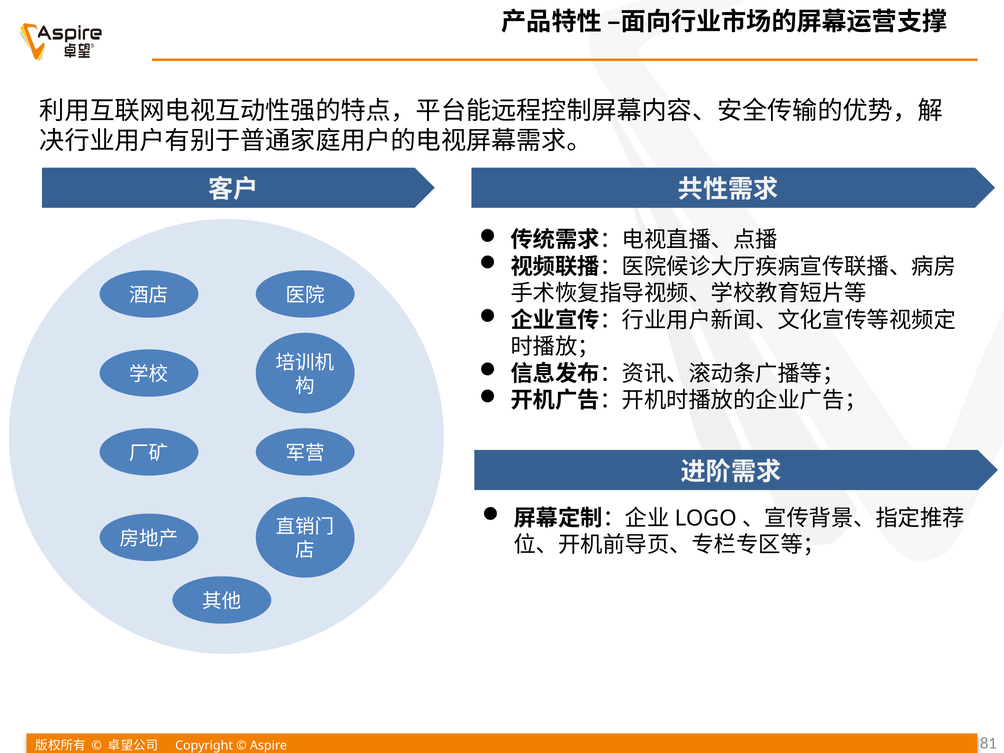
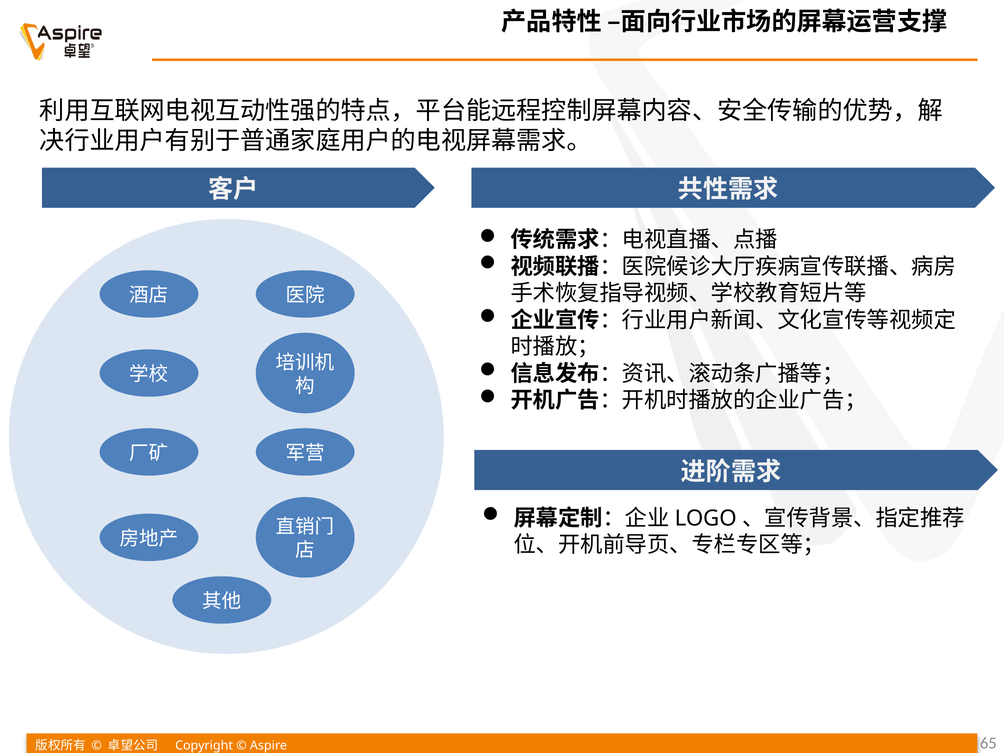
81: 81 -> 65 (988, 743)
